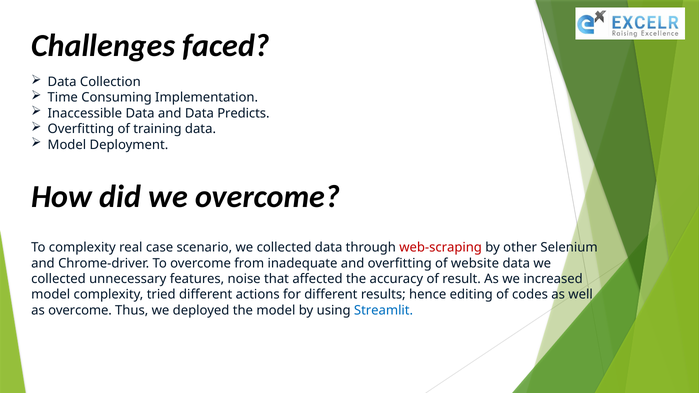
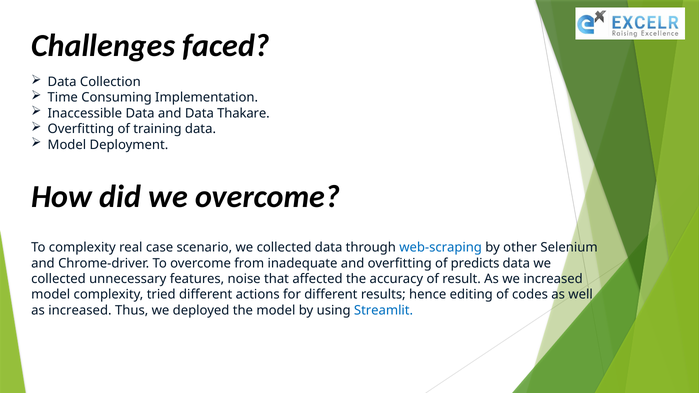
Predicts: Predicts -> Thakare (243, 113)
web-scraping colour: red -> blue (441, 248)
website: website -> predicts (475, 263)
as overcome: overcome -> increased (80, 310)
